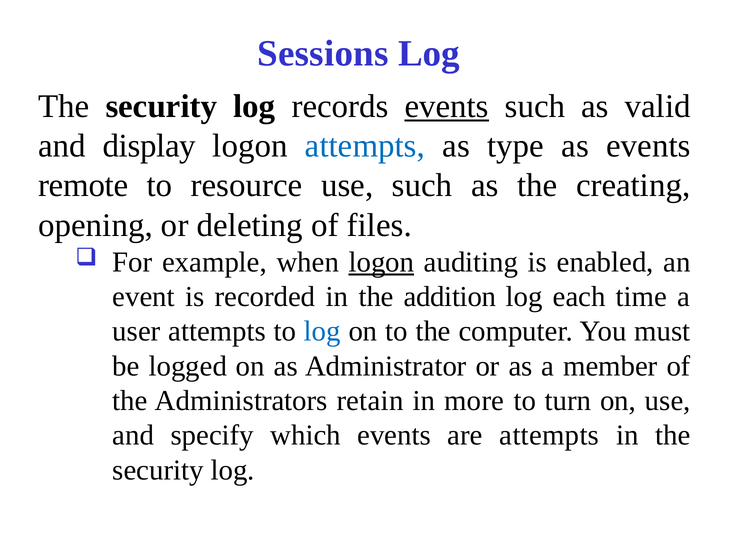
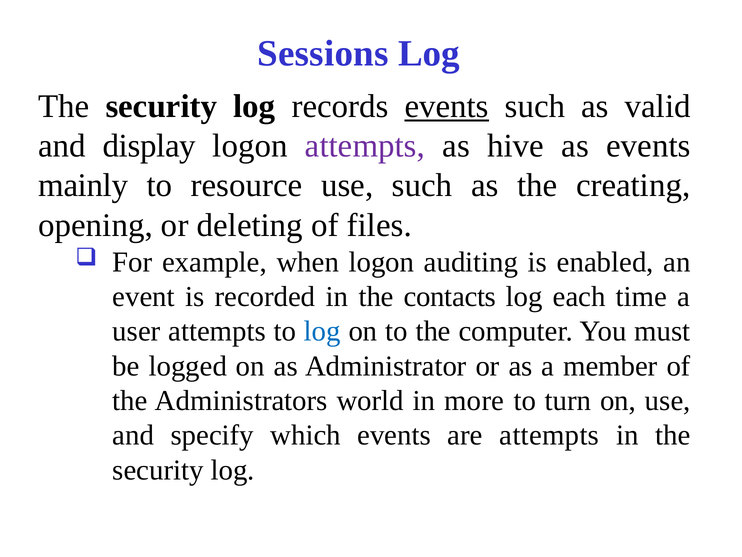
attempts colour: blue -> purple (365, 146)
type: type -> hive (516, 146)
remote: remote -> mainly (83, 185)
logon underline: present -> none (381, 262)
addition: addition -> contacts (450, 296)
retain: retain -> world (370, 400)
